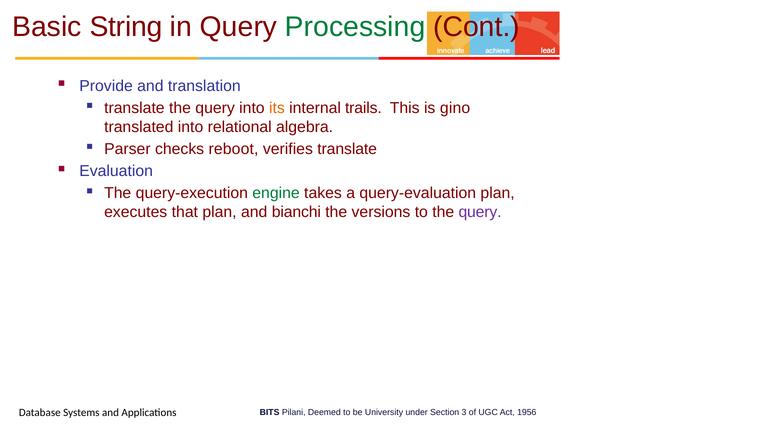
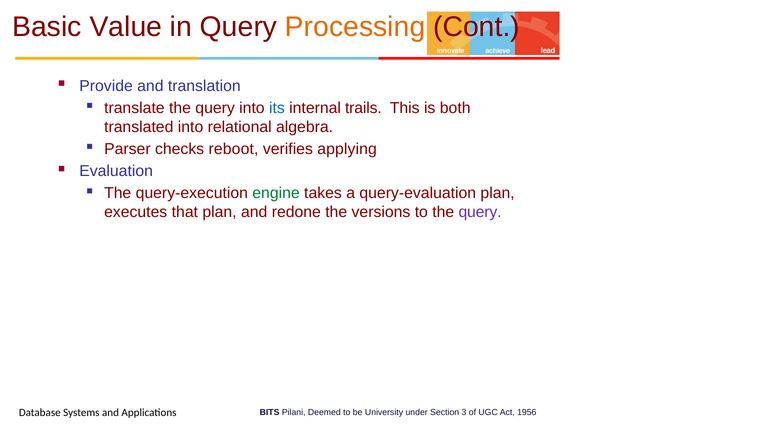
String: String -> Value (126, 27)
Processing colour: green -> orange (355, 27)
its colour: orange -> blue (277, 108)
gino: gino -> both (455, 108)
verifies translate: translate -> applying (347, 149)
bianchi: bianchi -> redone (296, 212)
